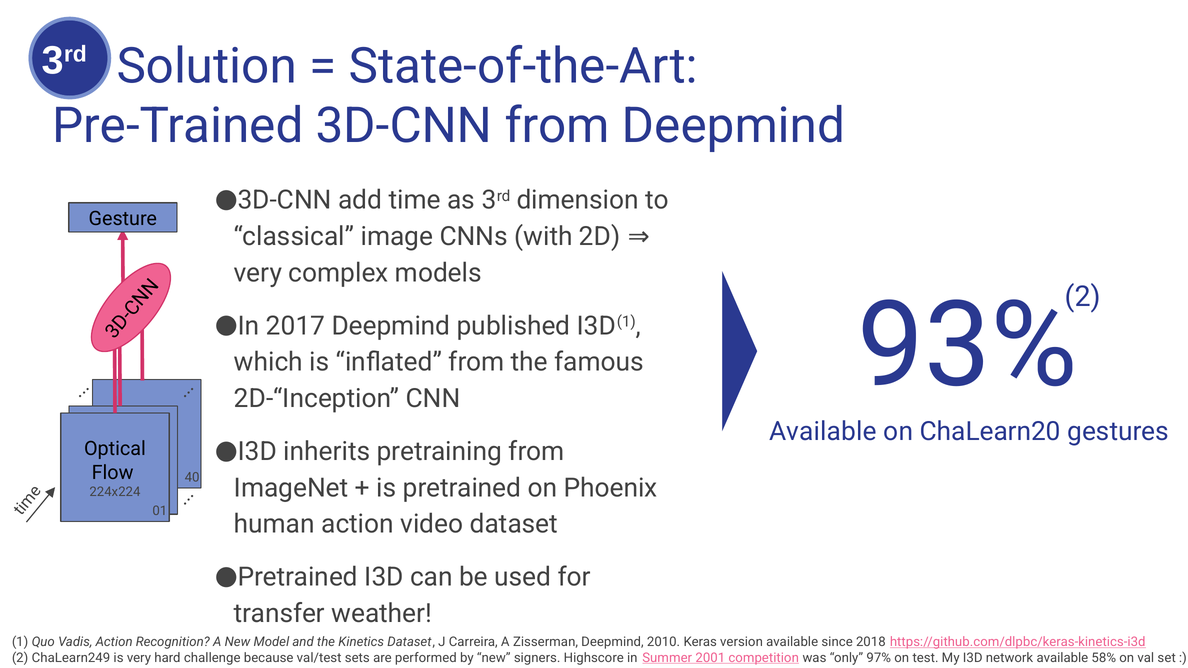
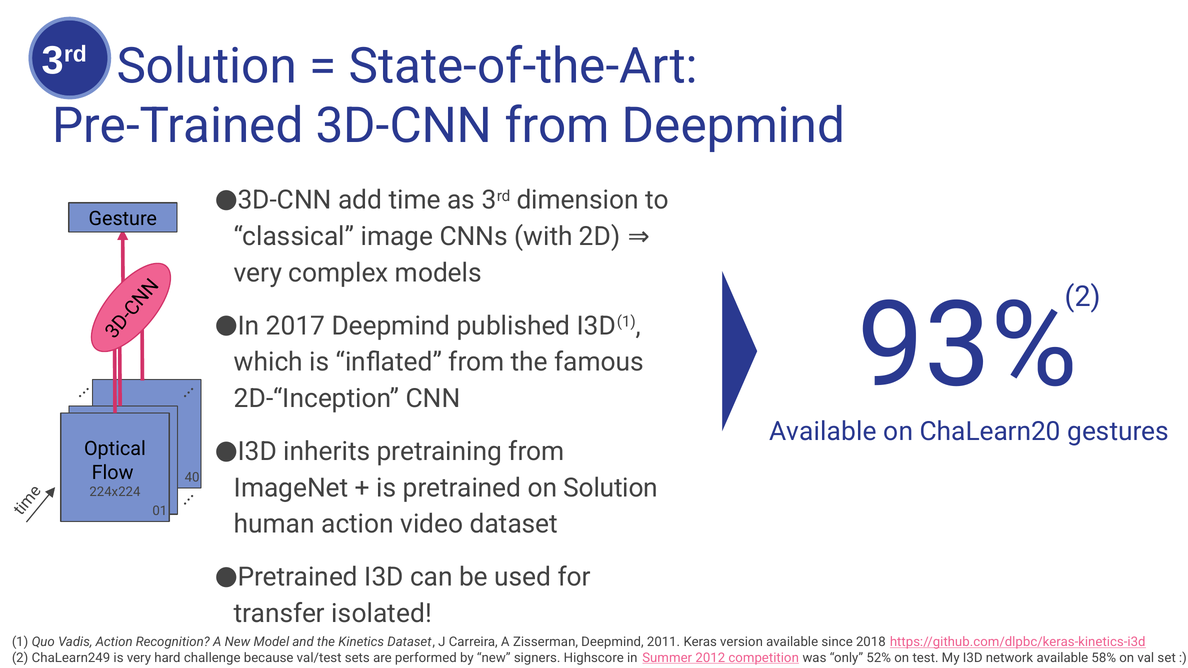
on Phoenix: Phoenix -> Solution (611, 488)
weather: weather -> isolated (382, 614)
2010: 2010 -> 2011 (664, 642)
2001: 2001 -> 2012 (710, 658)
97%: 97% -> 52% (879, 658)
